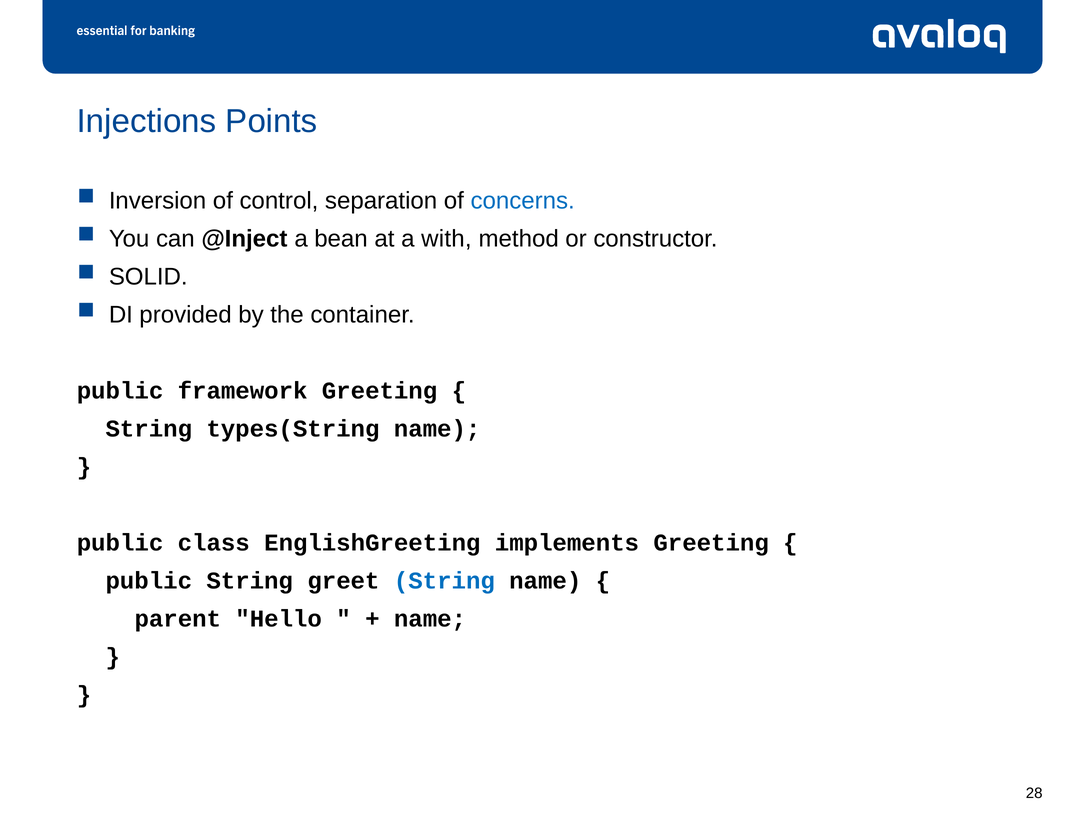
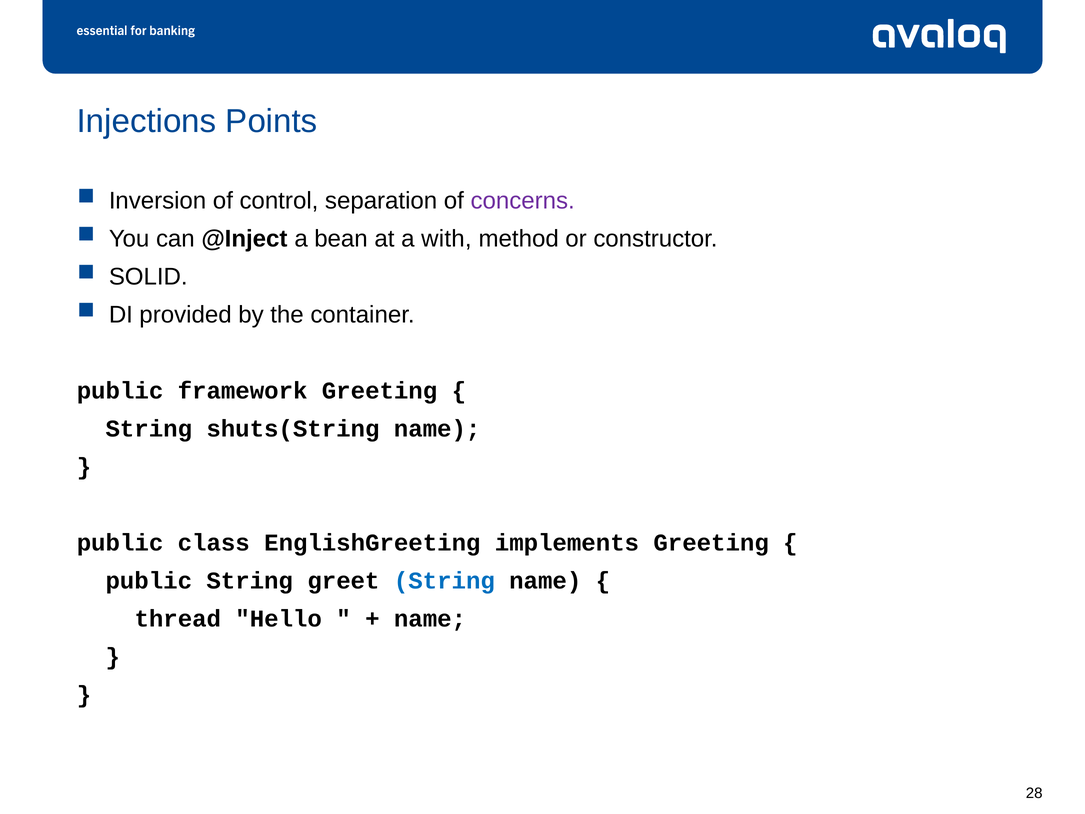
concerns colour: blue -> purple (523, 201)
types(String: types(String -> shuts(String (293, 429)
parent: parent -> thread (178, 619)
